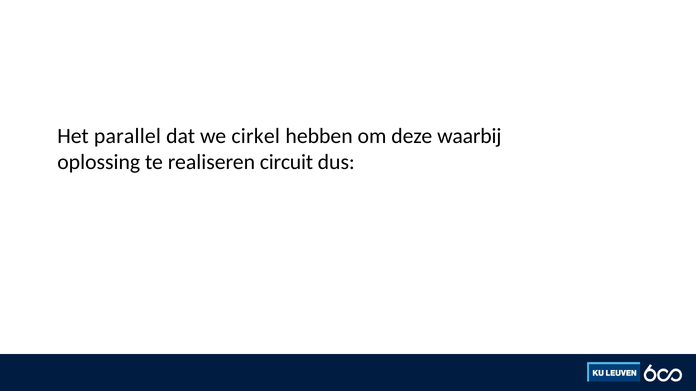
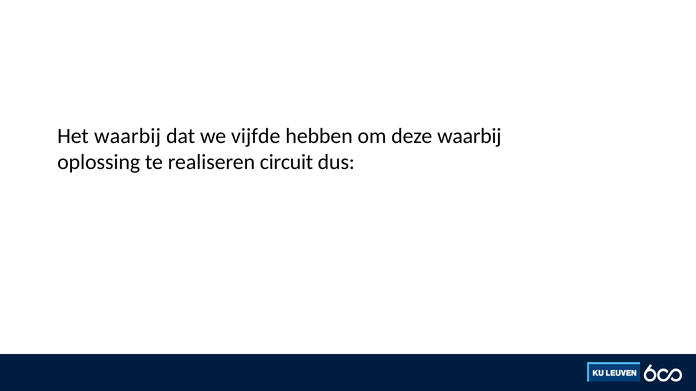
Het parallel: parallel -> waarbij (127, 136)
cirkel: cirkel -> vijfde (256, 136)
